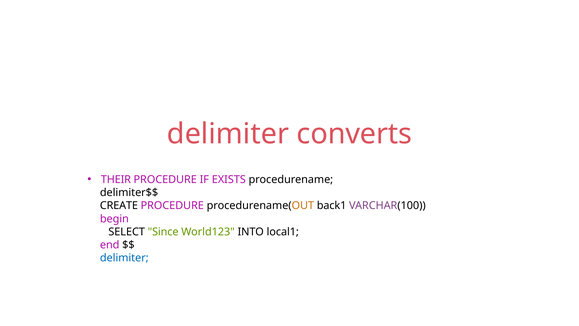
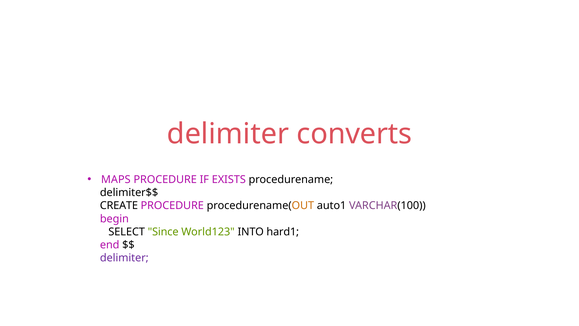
THEIR: THEIR -> MAPS (116, 179)
back1: back1 -> auto1 (332, 206)
local1: local1 -> hard1 (283, 232)
delimiter colour: blue -> purple (124, 258)
